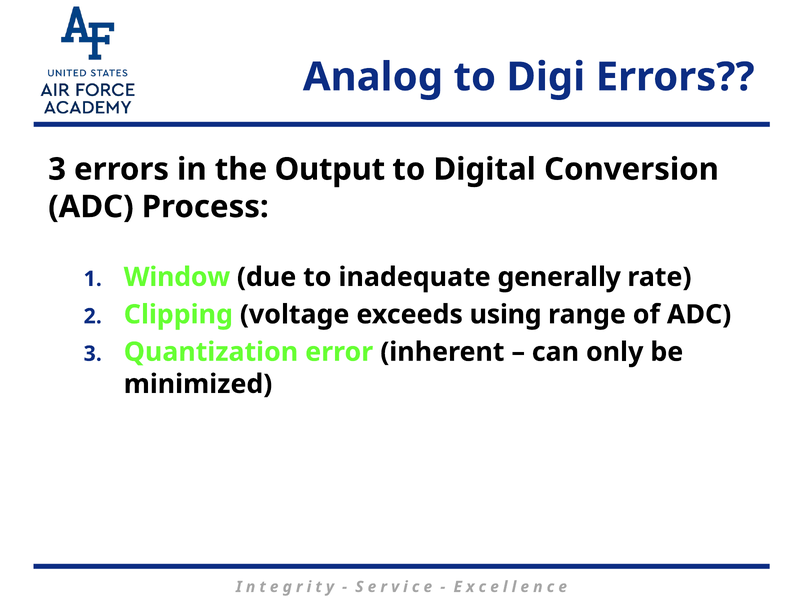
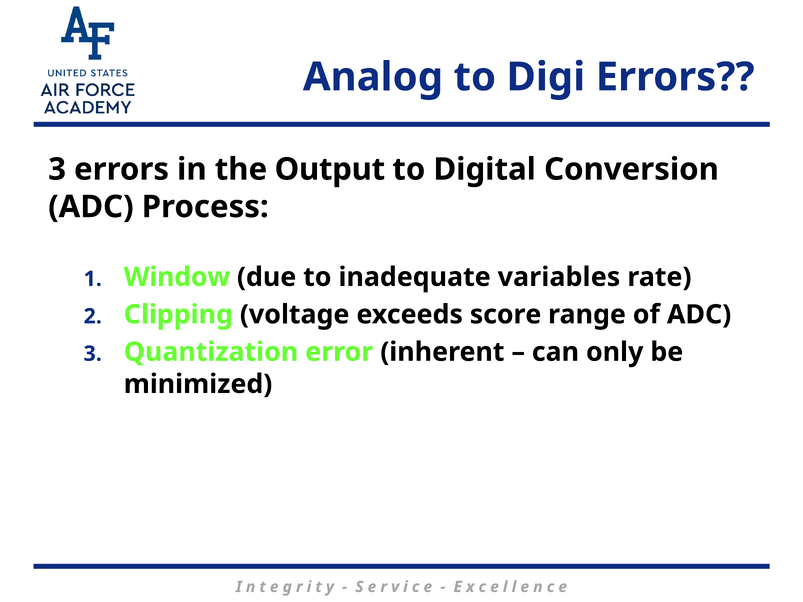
generally: generally -> variables (559, 277)
using: using -> score (506, 315)
